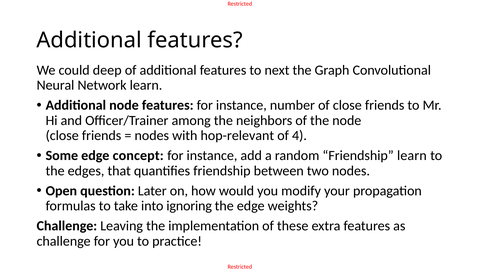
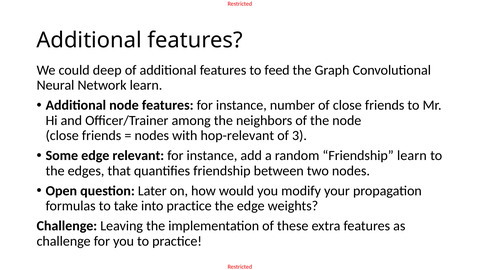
next: next -> feed (277, 70)
4: 4 -> 3 (300, 136)
concept: concept -> relevant (138, 156)
into ignoring: ignoring -> practice (189, 206)
